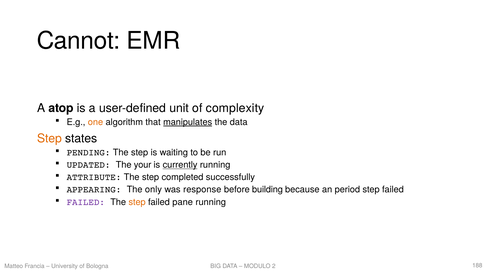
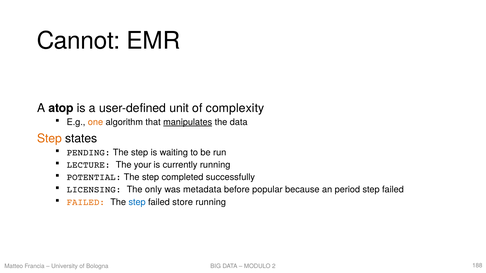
UPDATED: UPDATED -> LECTURE (88, 165)
currently underline: present -> none (180, 165)
ATTRIBUTE: ATTRIBUTE -> POTENTIAL (94, 178)
APPEARING: APPEARING -> LICENSING (94, 190)
response: response -> metadata (202, 190)
building: building -> popular (267, 190)
FAILED colour: purple -> orange (86, 202)
step colour: orange -> blue (137, 202)
pane: pane -> store (183, 202)
